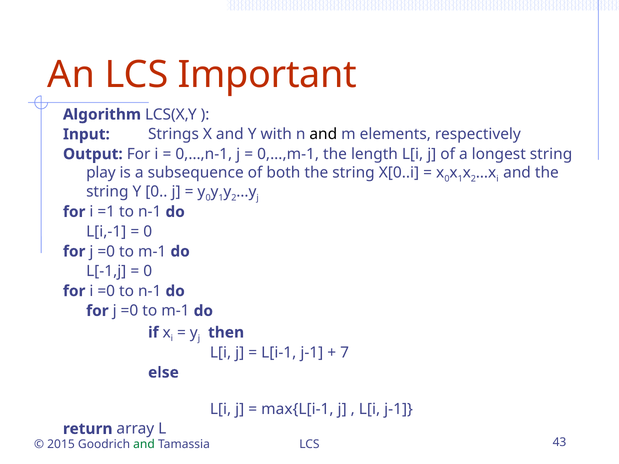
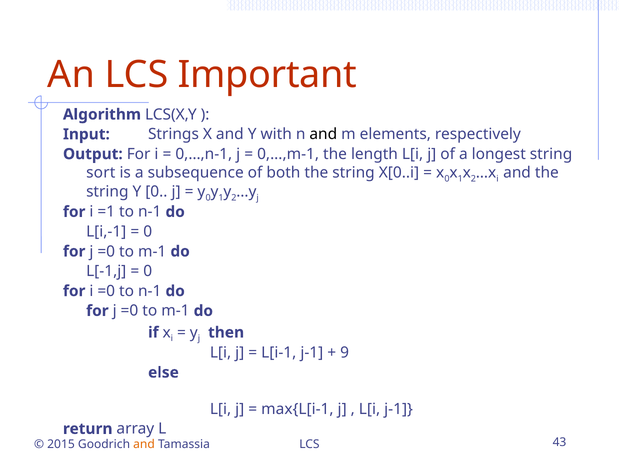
play: play -> sort (101, 173)
7: 7 -> 9 (345, 353)
and colour: green -> orange (144, 444)
